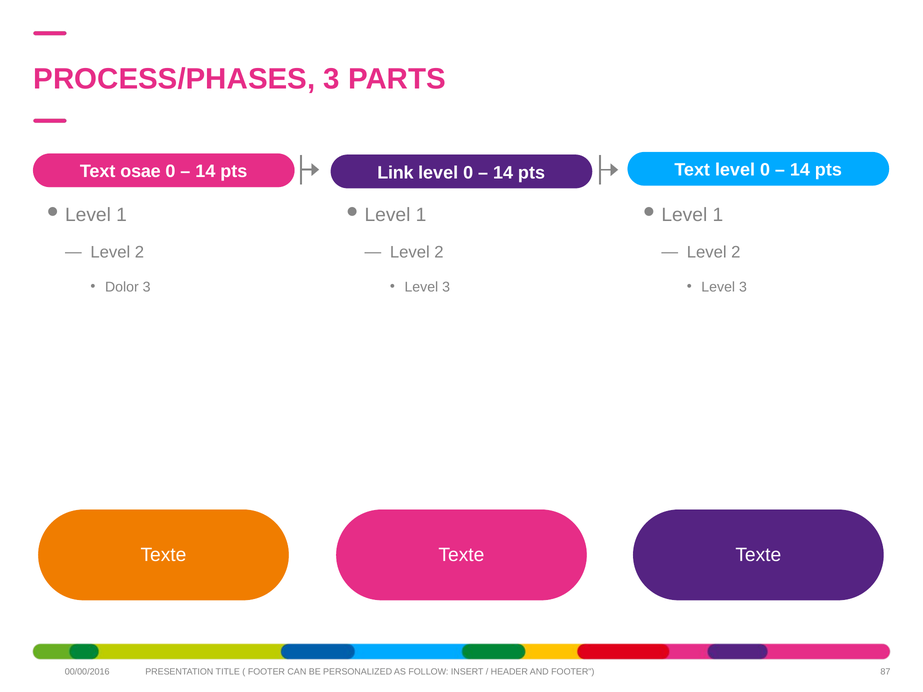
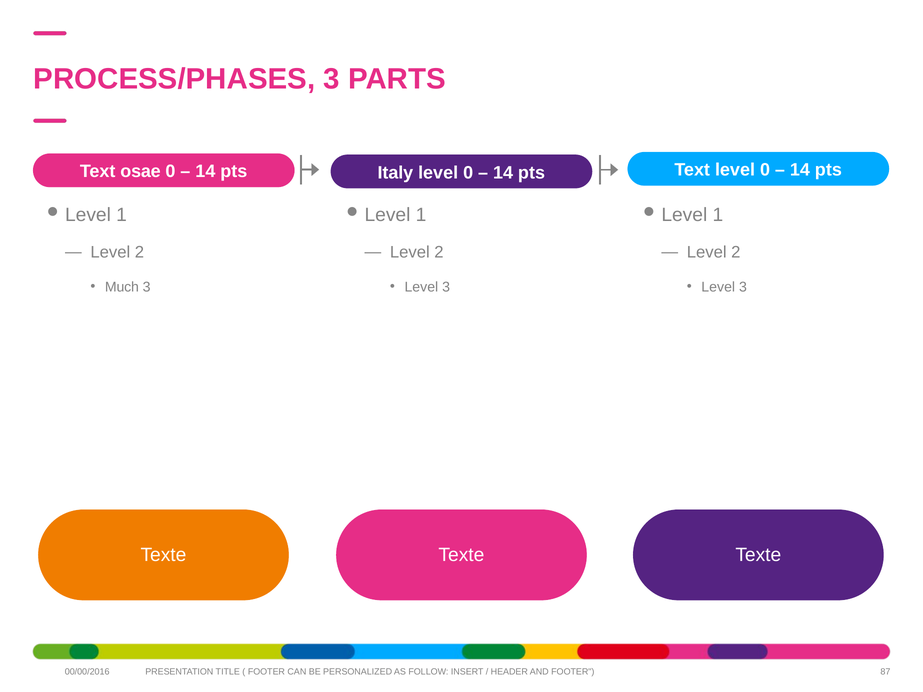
Link: Link -> Italy (395, 173)
Dolor: Dolor -> Much (122, 287)
